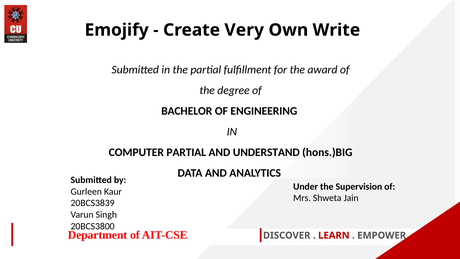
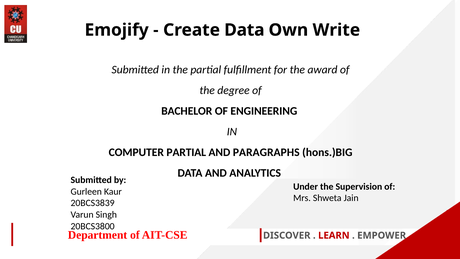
Create Very: Very -> Data (244, 30)
UNDERSTAND: UNDERSTAND -> PARAGRAPHS (266, 152)
